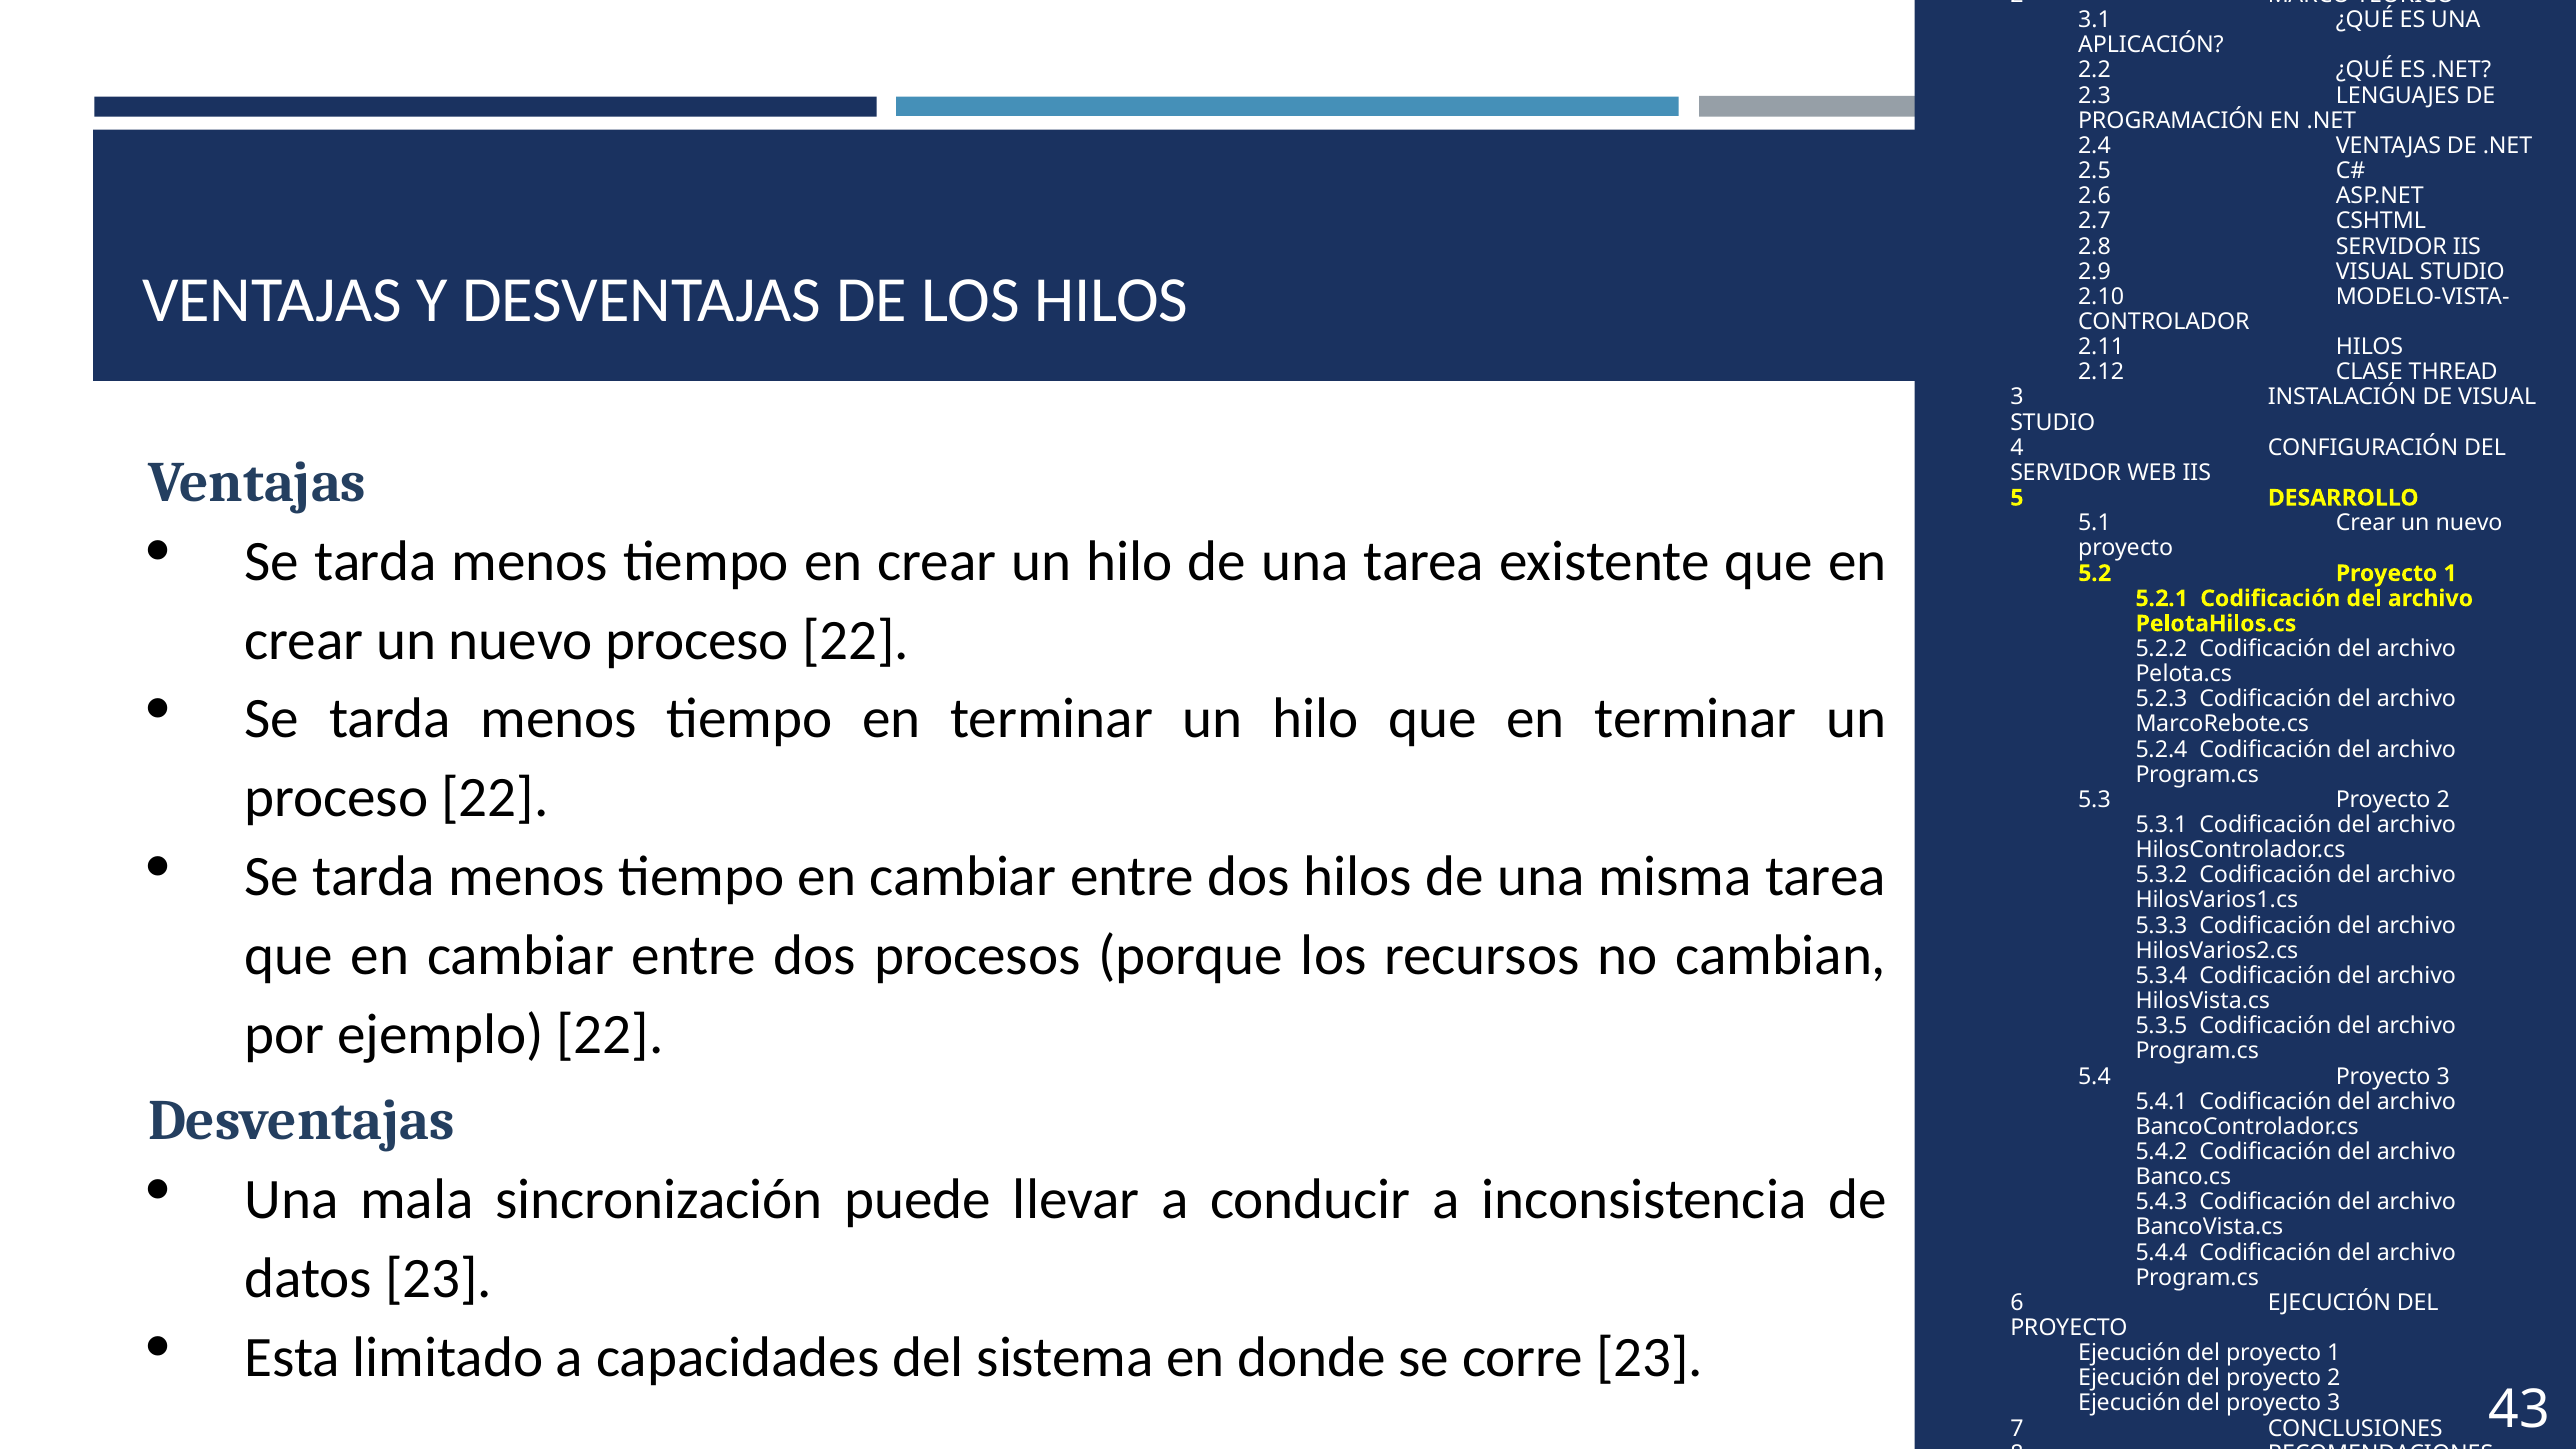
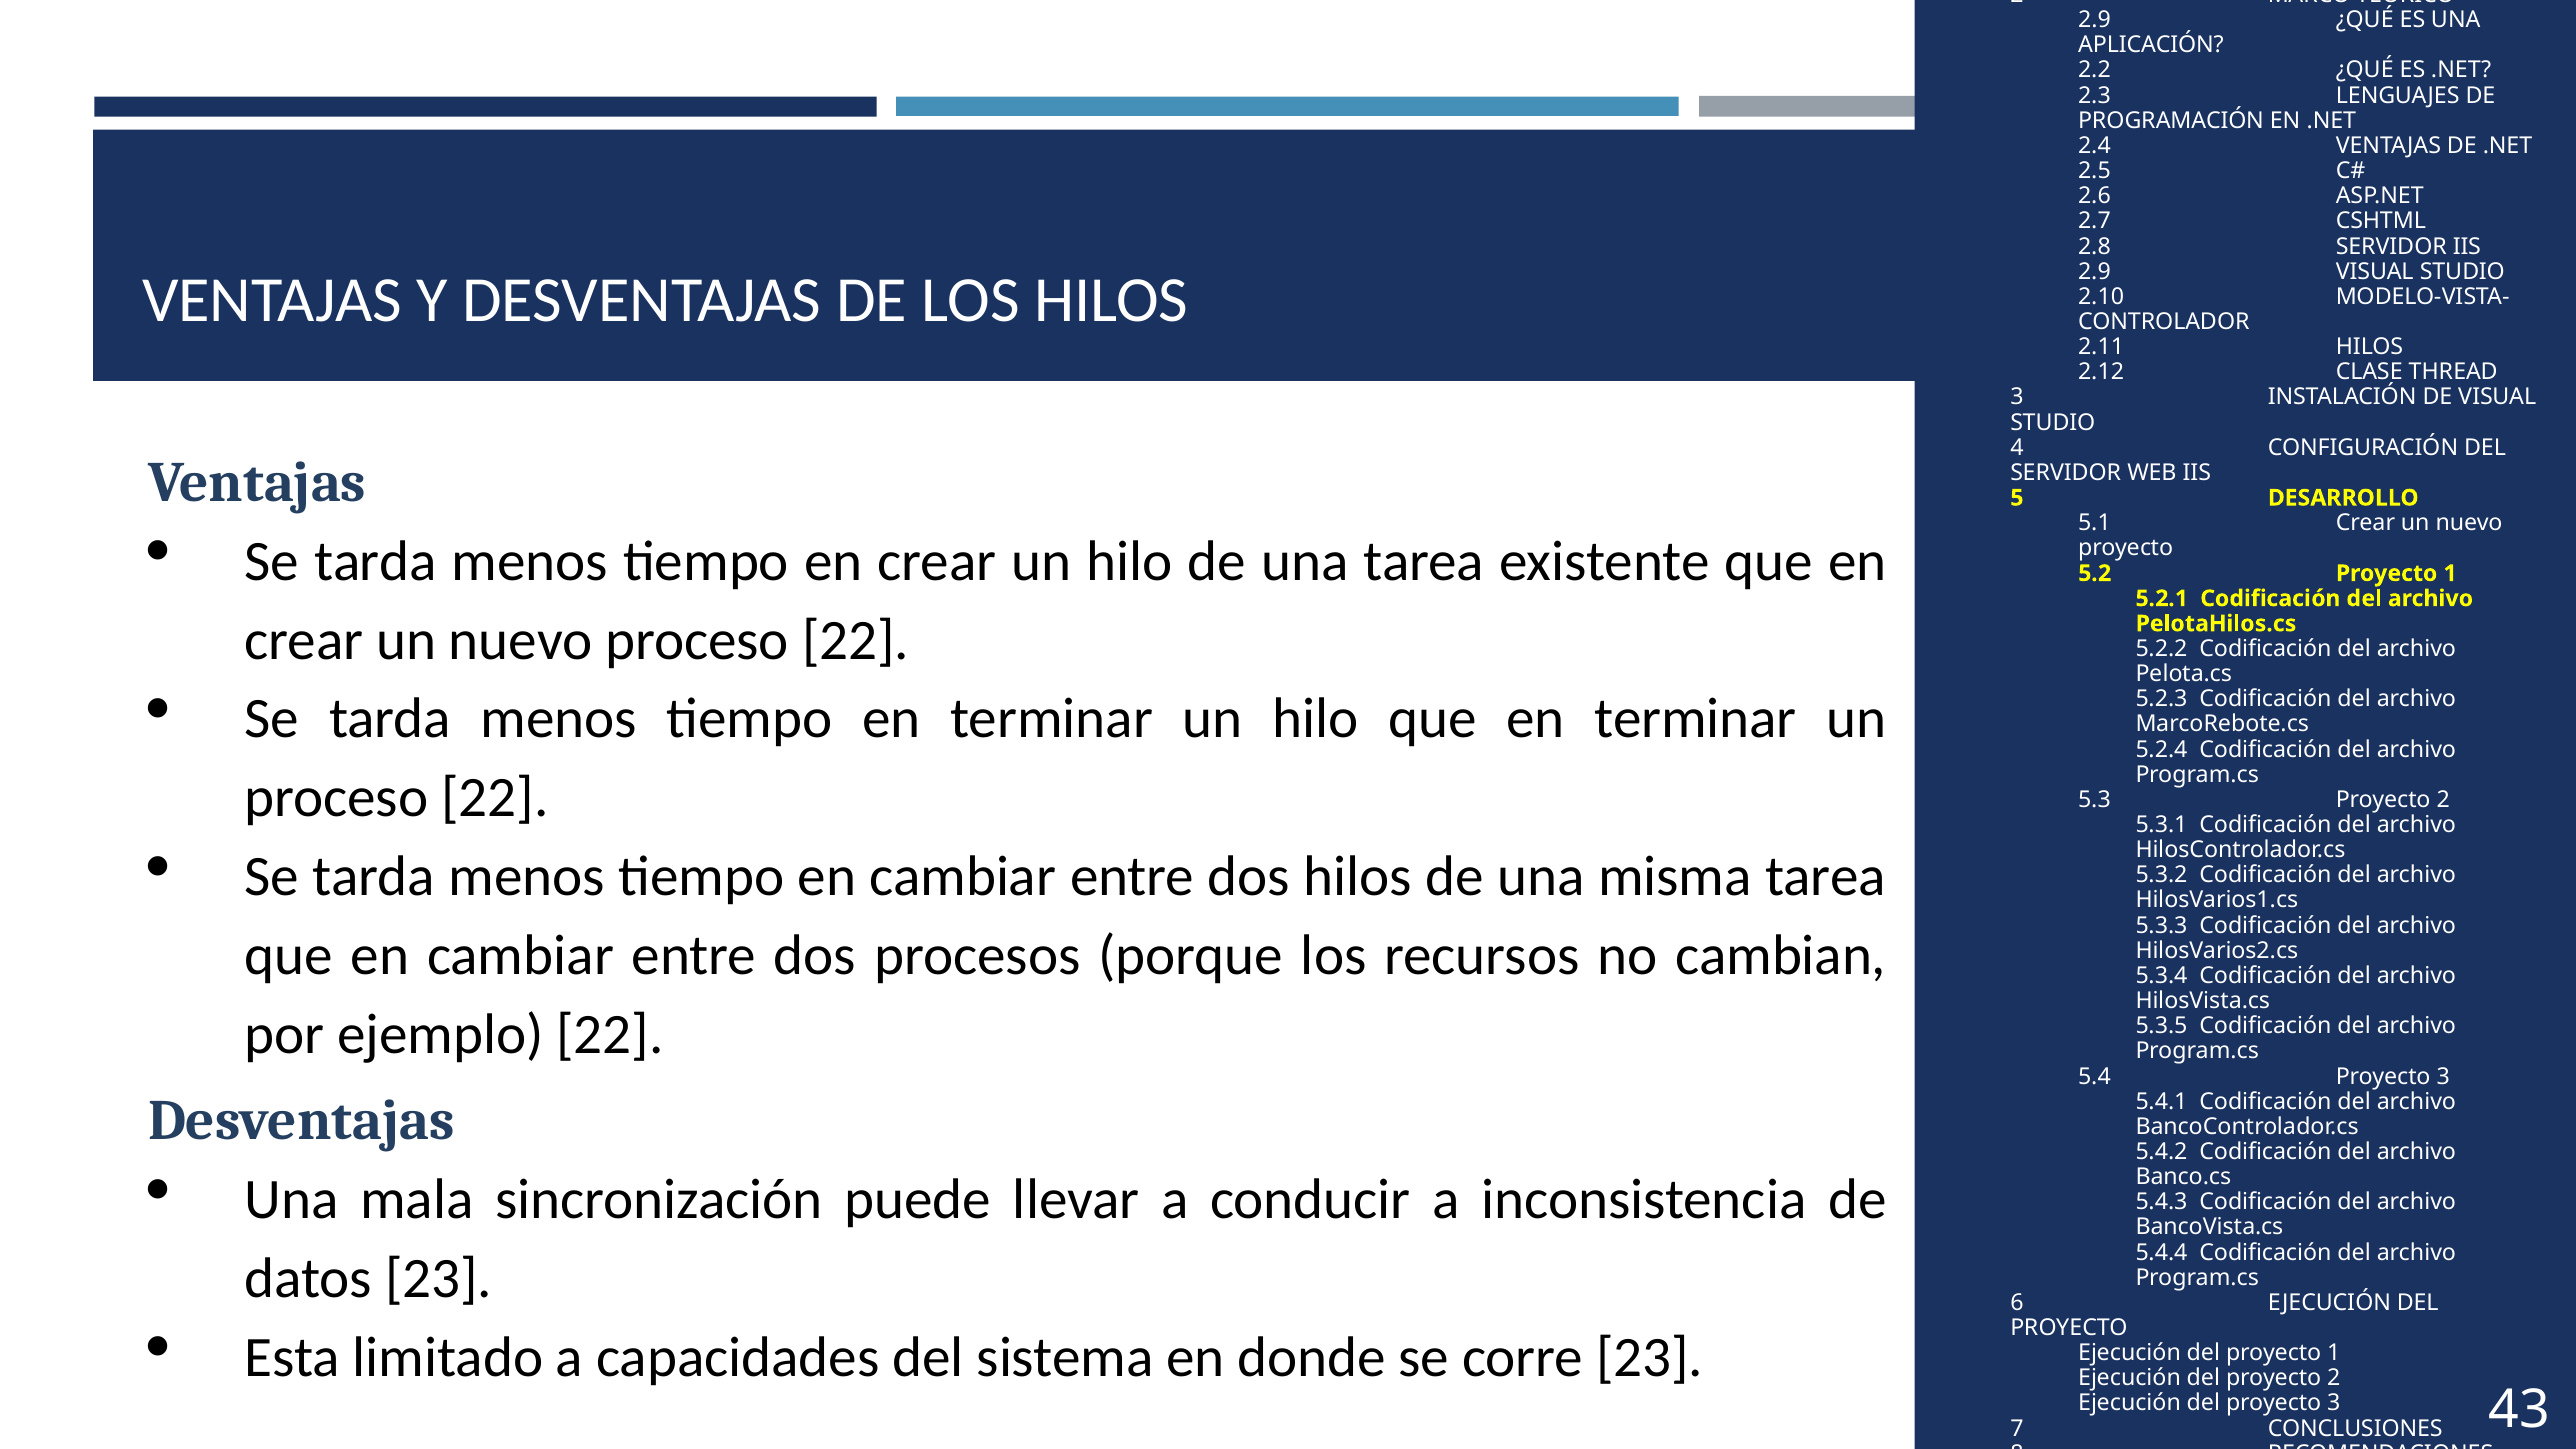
3.1: 3.1 -> 2.9 (2095, 20)
